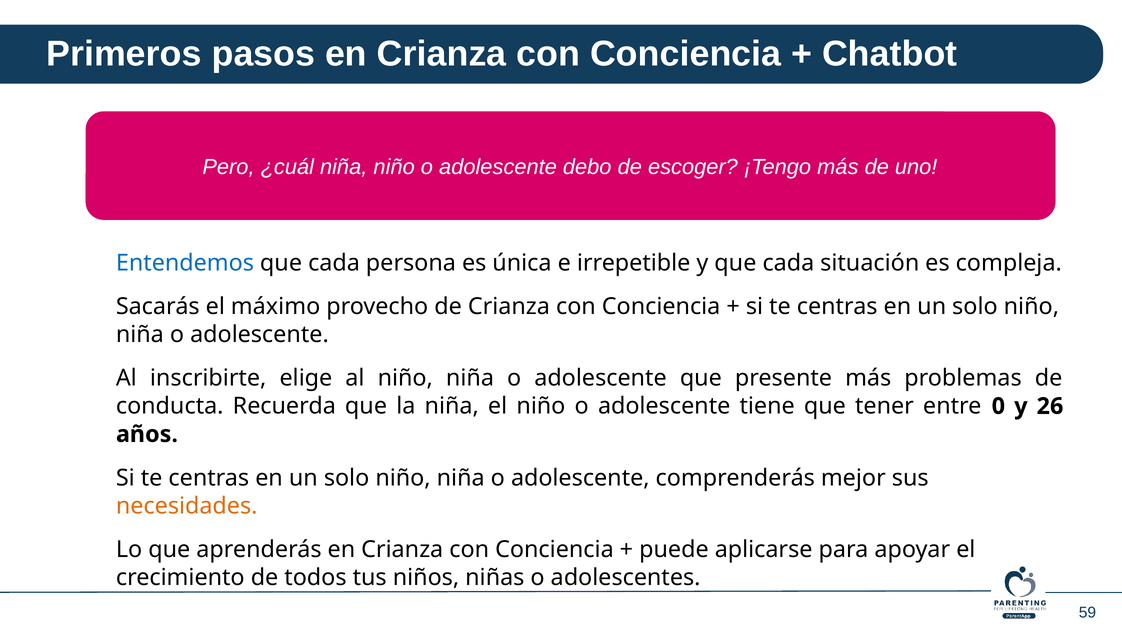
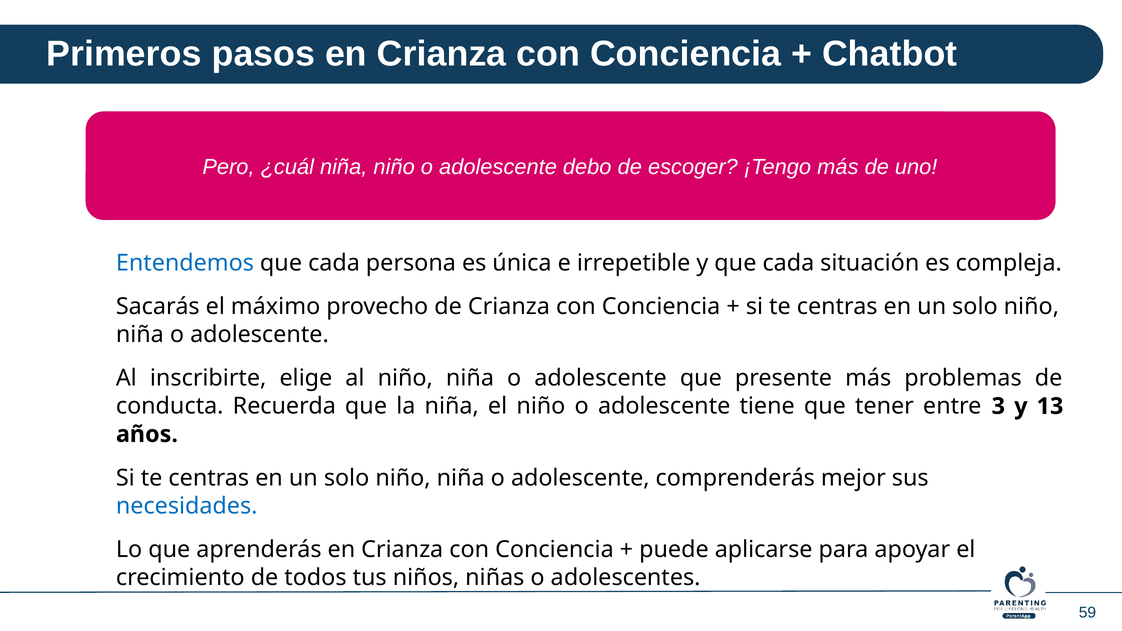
0: 0 -> 3 (998, 406)
26: 26 -> 13 (1050, 406)
necesidades colour: orange -> blue (187, 506)
